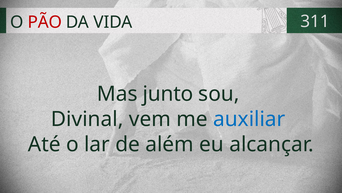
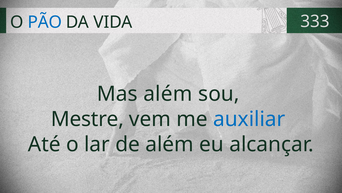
PÃO colour: red -> blue (45, 22)
311: 311 -> 333 (315, 21)
Mas junto: junto -> além (168, 94)
Divinal: Divinal -> Mestre (87, 119)
